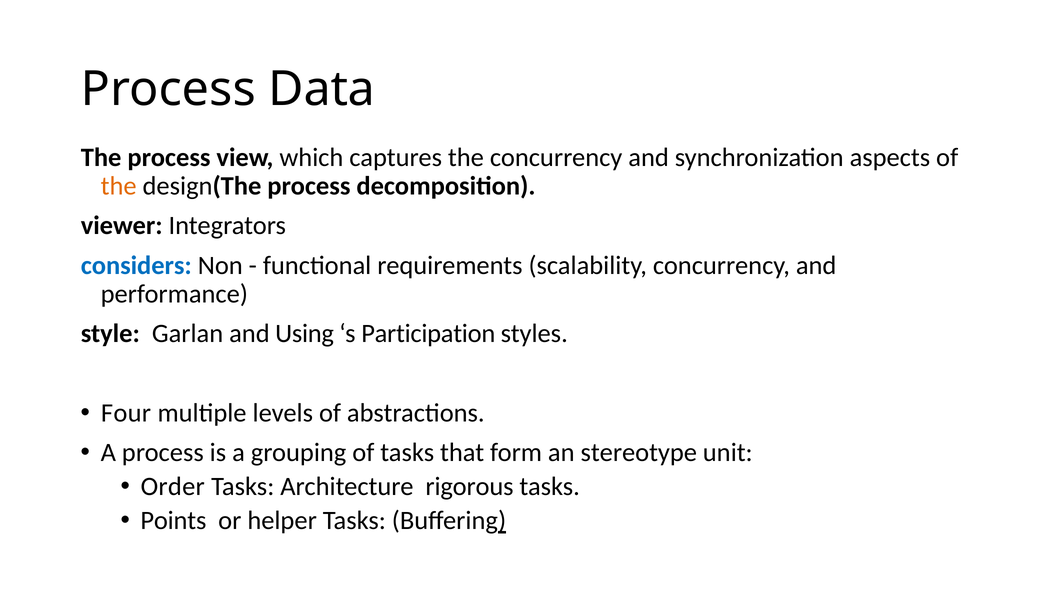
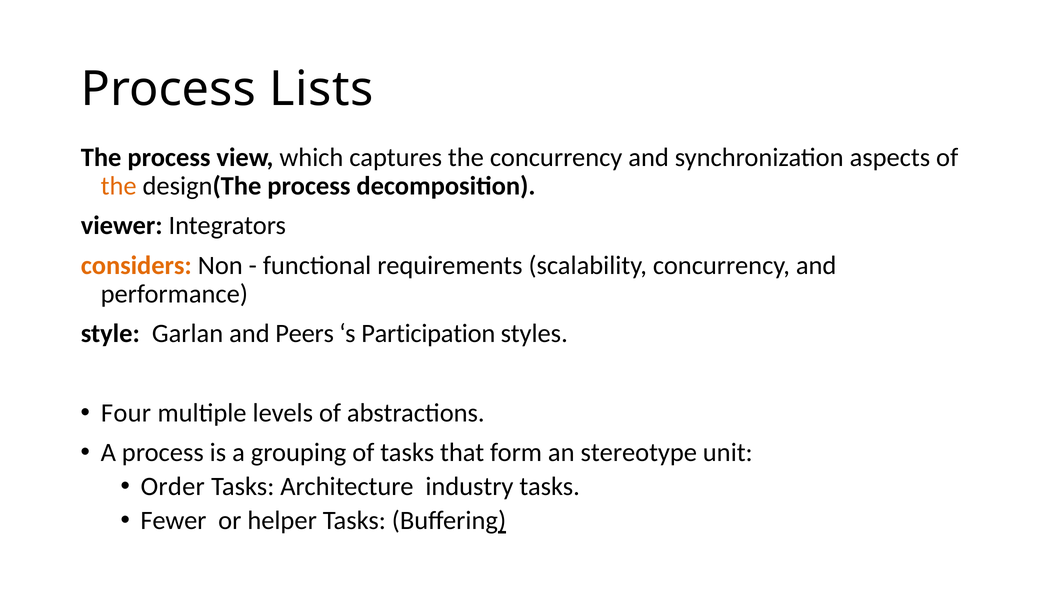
Data: Data -> Lists (321, 89)
considers colour: blue -> orange (136, 265)
Using: Using -> Peers (305, 334)
rigorous: rigorous -> industry (469, 487)
Points: Points -> Fewer (173, 521)
